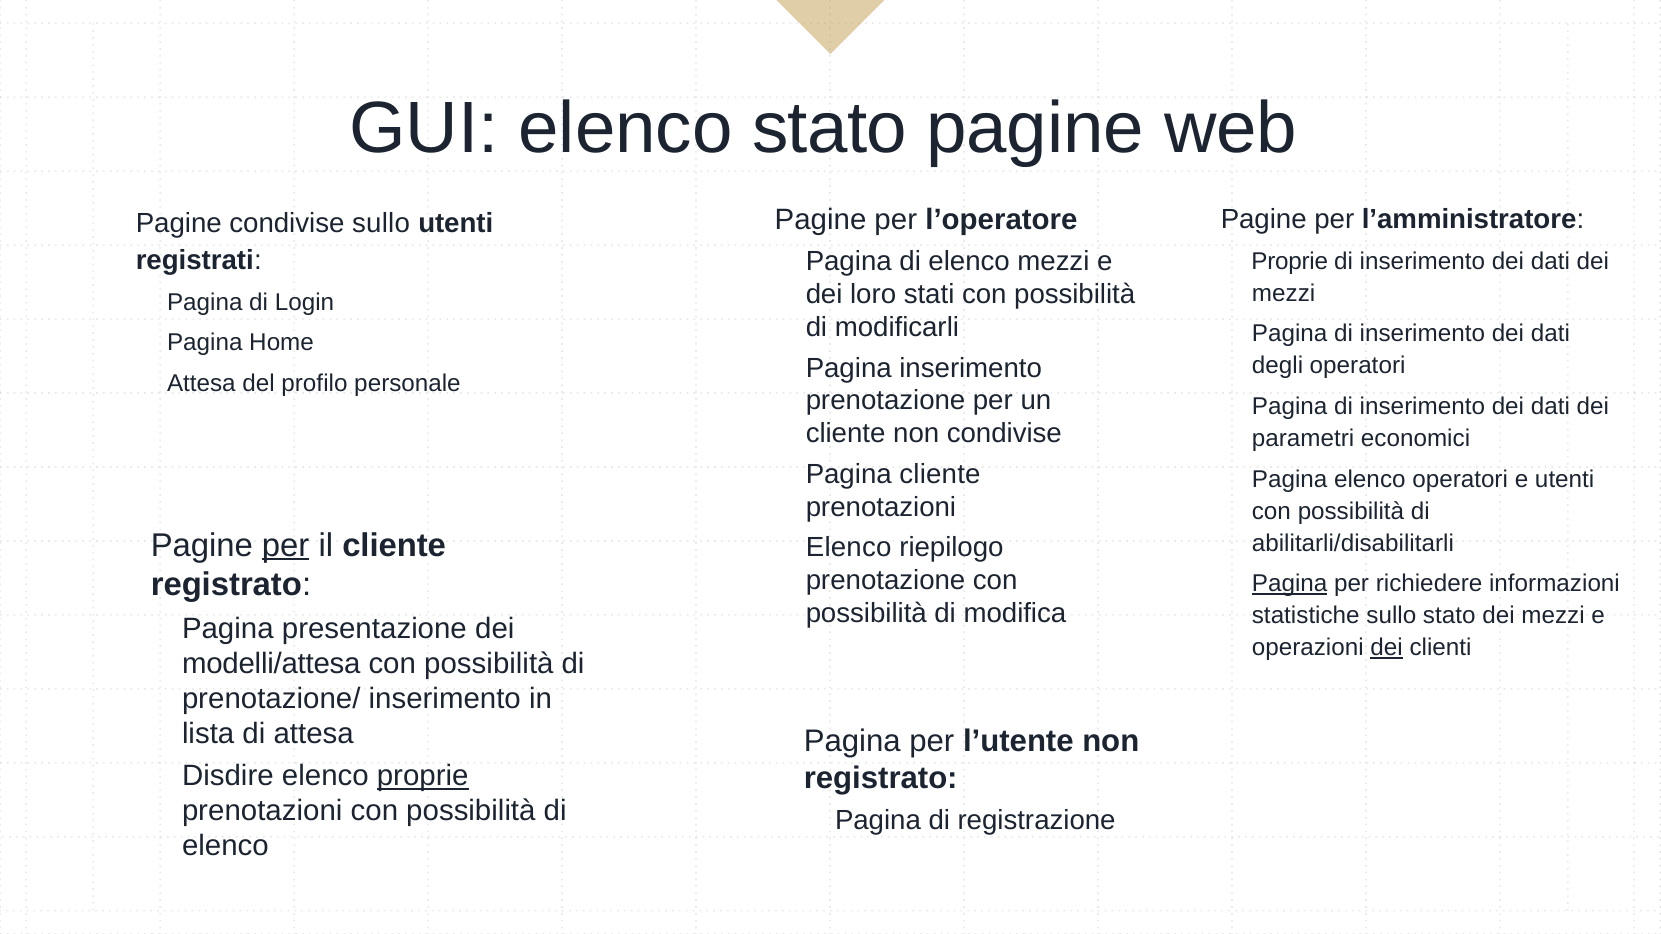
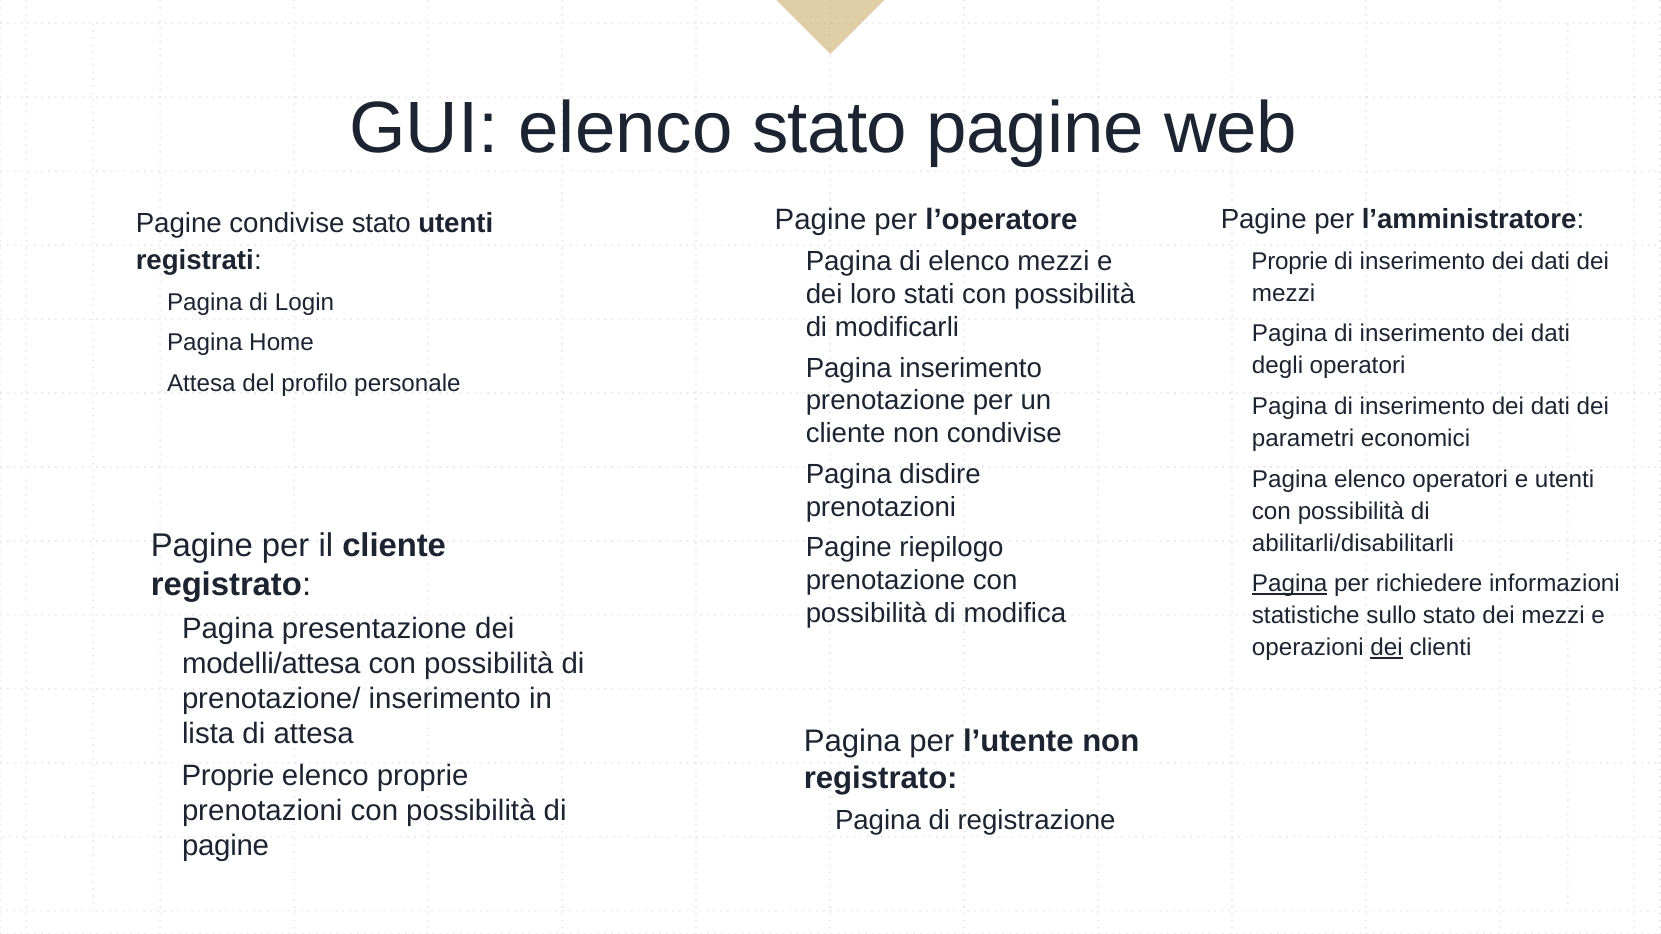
condivise sullo: sullo -> stato (381, 224)
Pagina cliente: cliente -> disdire (940, 474)
per underline: present -> none (286, 546)
Elenco: Elenco -> Pagine (849, 548)
Disdire: Disdire -> Proprie (228, 776)
proprie underline: present -> none (423, 776)
elenco: elenco -> pagine (226, 846)
